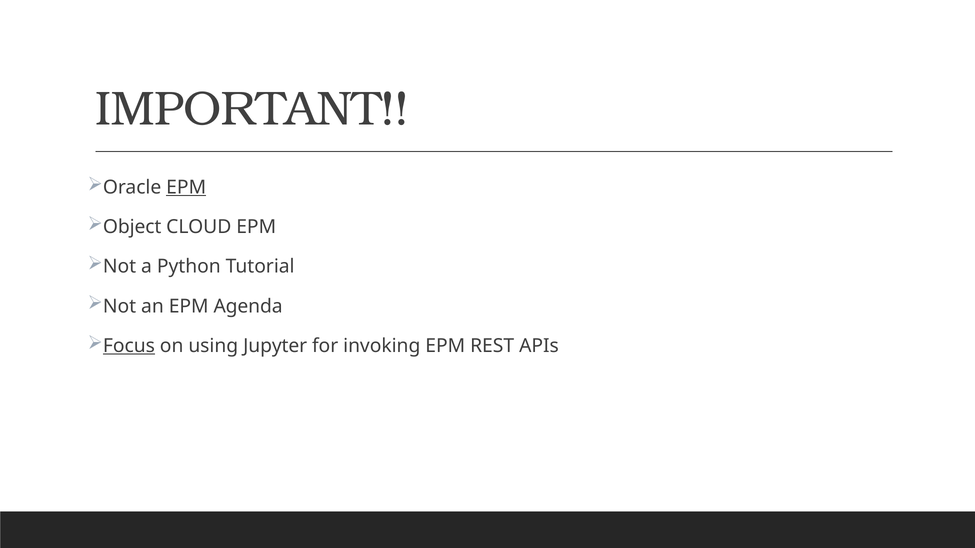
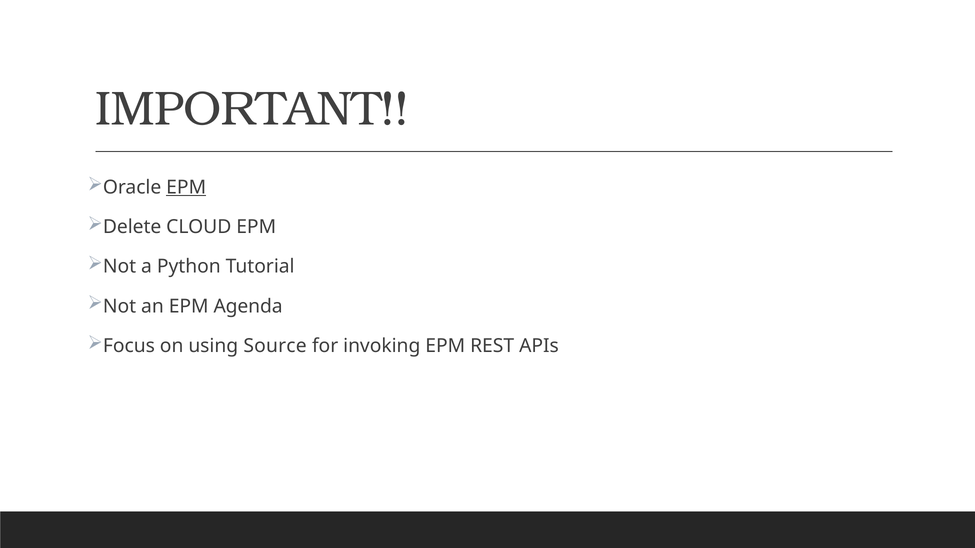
Object: Object -> Delete (132, 227)
Focus underline: present -> none (129, 346)
Jupyter: Jupyter -> Source (275, 346)
